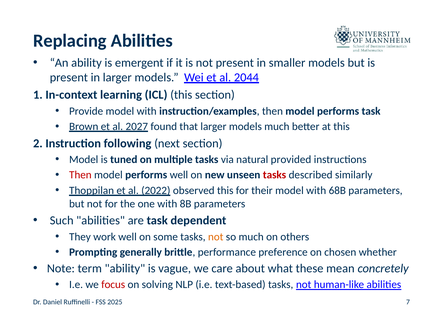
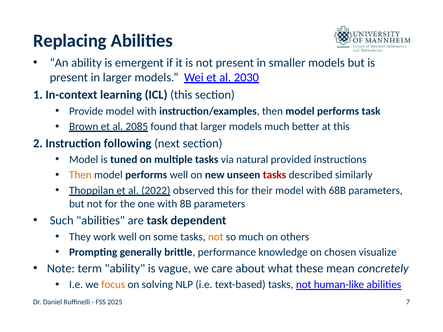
2044: 2044 -> 2030 (246, 77)
2027: 2027 -> 2085 (137, 127)
Then colour: red -> orange (80, 175)
preference: preference -> knowledge (283, 252)
whether: whether -> visualize (378, 252)
focus colour: red -> orange (113, 285)
